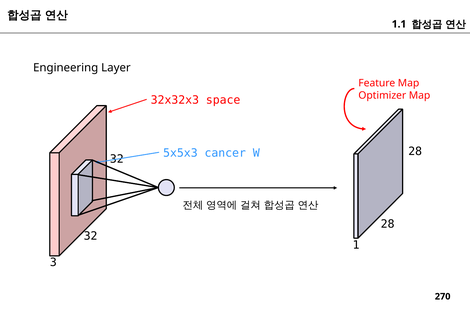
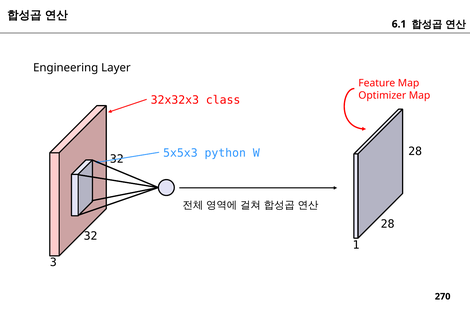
1.1: 1.1 -> 6.1 (399, 24)
space: space -> class (223, 100)
cancer: cancer -> python (225, 153)
